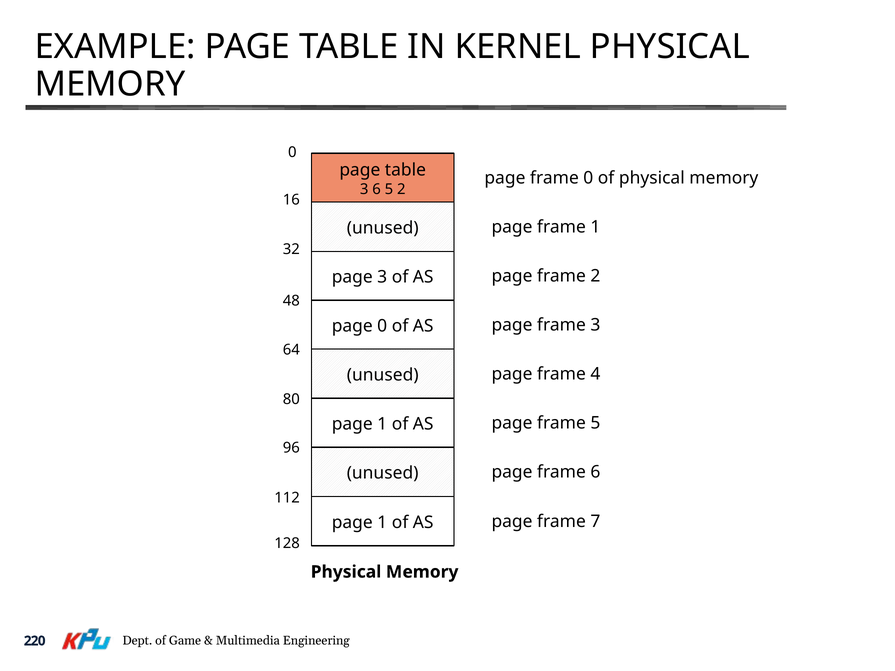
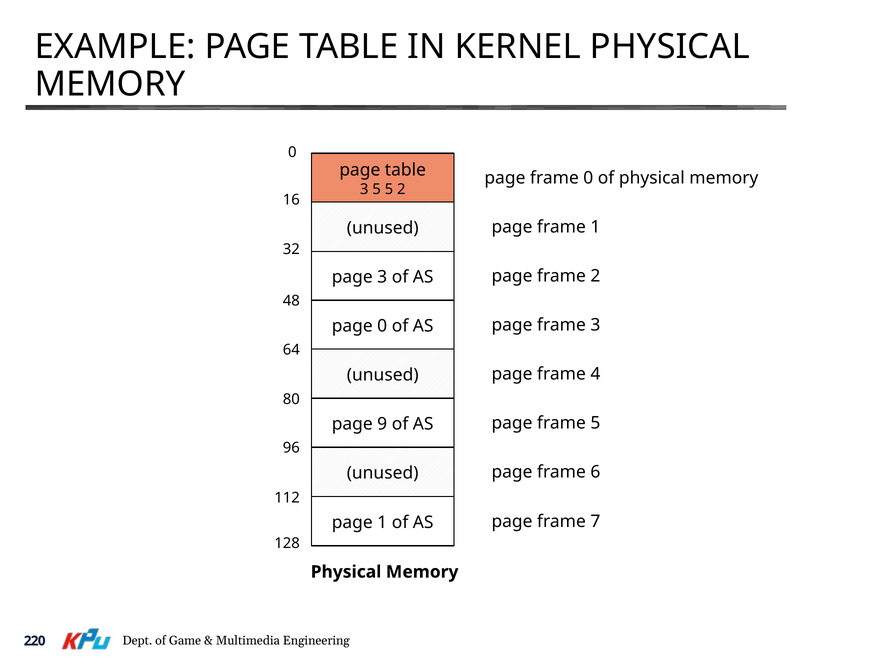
3 6: 6 -> 5 (377, 189)
1: 1 -> 9 (382, 424)
